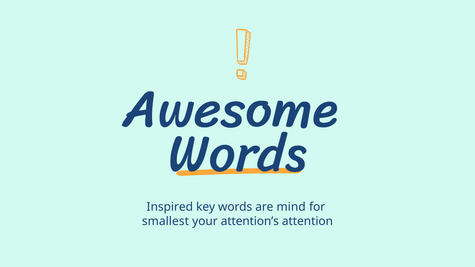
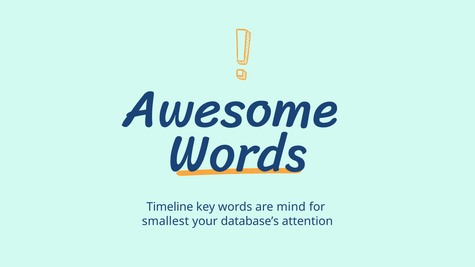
Inspired: Inspired -> Timeline (170, 207)
attention’s: attention’s -> database’s (250, 221)
